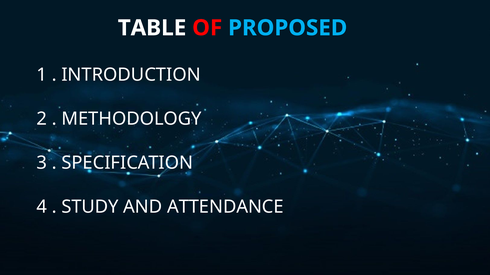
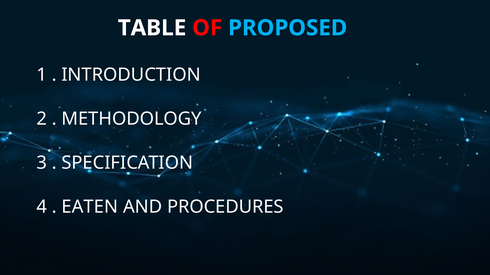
STUDY: STUDY -> EATEN (90, 207)
ATTENDANCE: ATTENDANCE -> PROCEDURES (225, 207)
